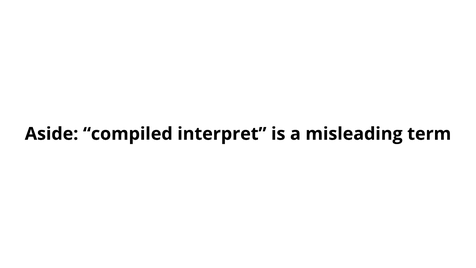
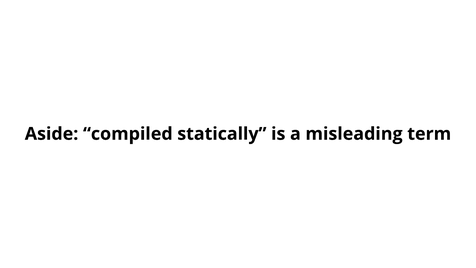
interpret: interpret -> statically (222, 134)
